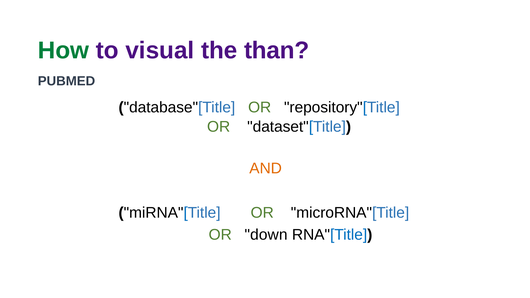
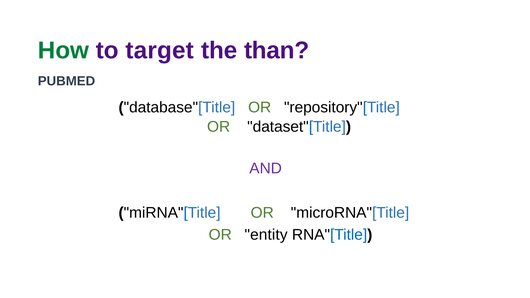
visual: visual -> target (160, 50)
AND colour: orange -> purple (266, 168)
down: down -> entity (266, 235)
